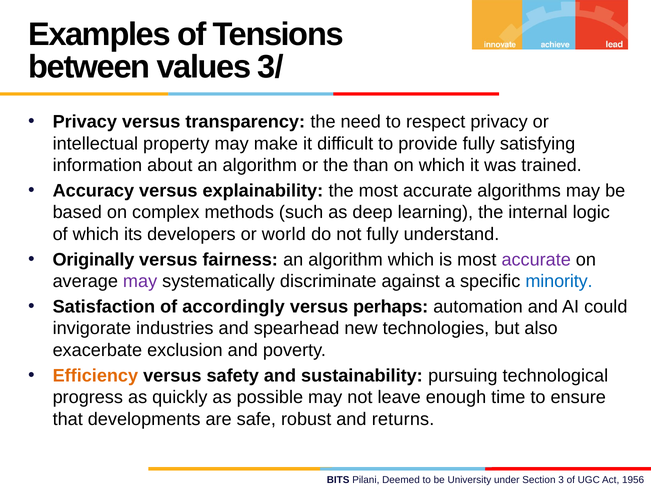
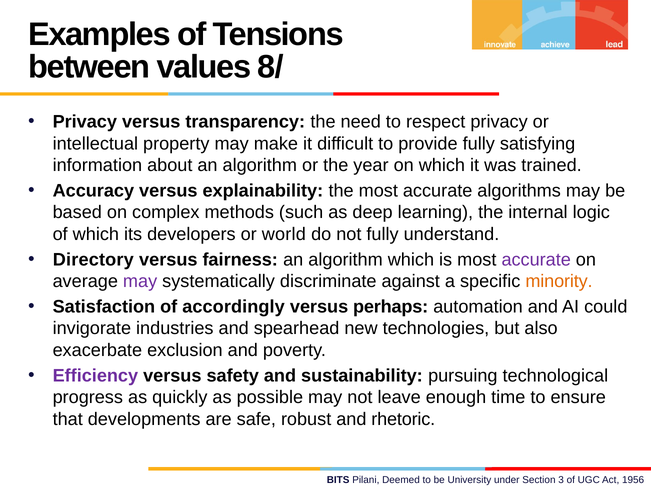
3/: 3/ -> 8/ (270, 67)
than: than -> year (371, 165)
Originally: Originally -> Directory (93, 259)
minority colour: blue -> orange (559, 281)
Efficiency colour: orange -> purple (95, 375)
returns: returns -> rhetoric (403, 418)
